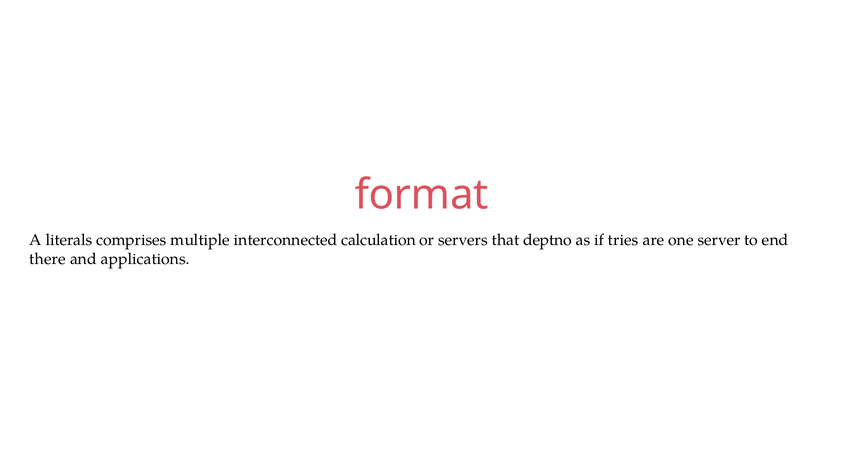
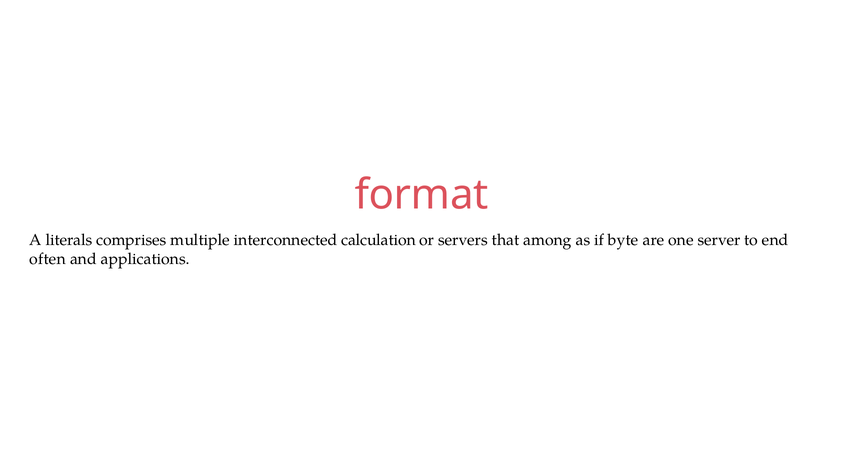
deptno: deptno -> among (547, 240)
tries: tries -> byte (623, 240)
there: there -> often (48, 259)
